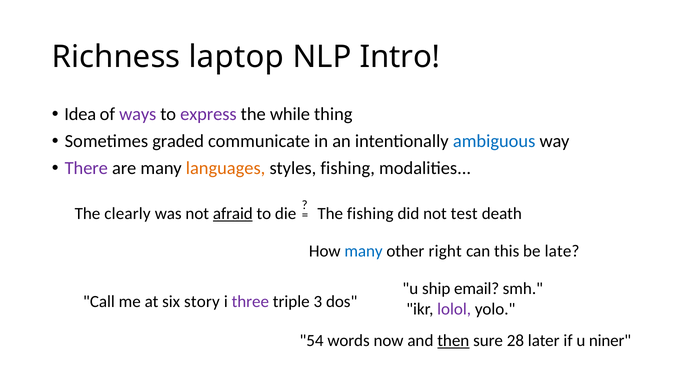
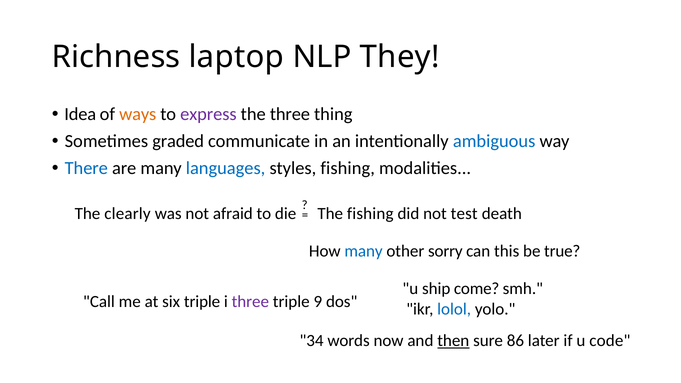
Intro: Intro -> They (400, 57)
ways colour: purple -> orange (138, 114)
the while: while -> three (290, 114)
There colour: purple -> blue (86, 168)
languages colour: orange -> blue (226, 168)
afraid underline: present -> none (233, 214)
right: right -> sorry (445, 251)
late: late -> true (562, 251)
email: email -> come (477, 289)
six story: story -> triple (202, 302)
3: 3 -> 9 (318, 302)
lolol colour: purple -> blue (454, 309)
54: 54 -> 34 (312, 341)
28: 28 -> 86 (515, 341)
niner: niner -> code (610, 341)
